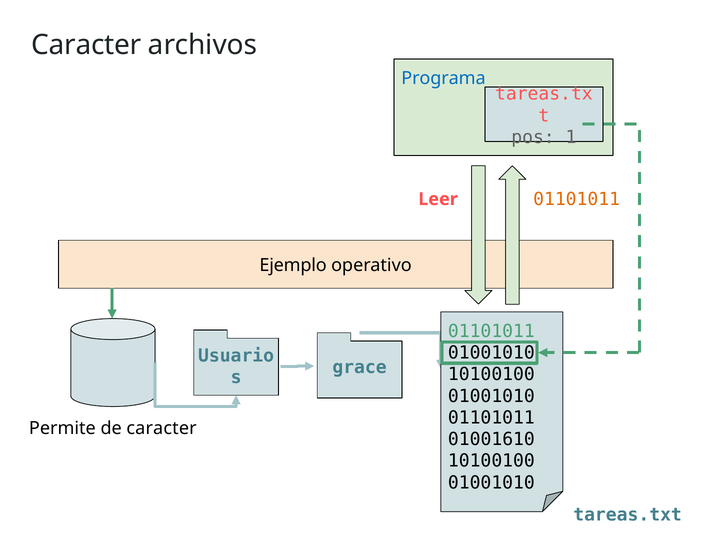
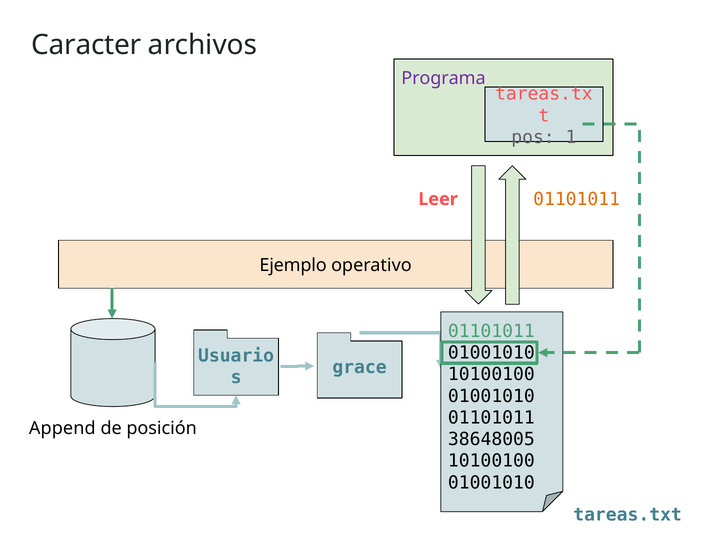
Programa colour: blue -> purple (443, 78)
Permite: Permite -> Append (62, 428)
de caracter: caracter -> posición (162, 428)
01001610: 01001610 -> 38648005 (491, 440)
